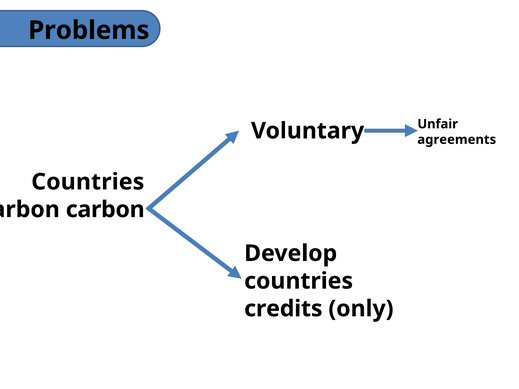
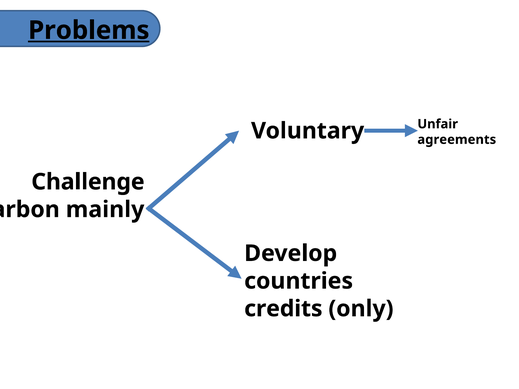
Problems underline: none -> present (89, 30)
Countries: Countries -> Challenge (88, 182)
carbon: carbon -> mainly (105, 210)
